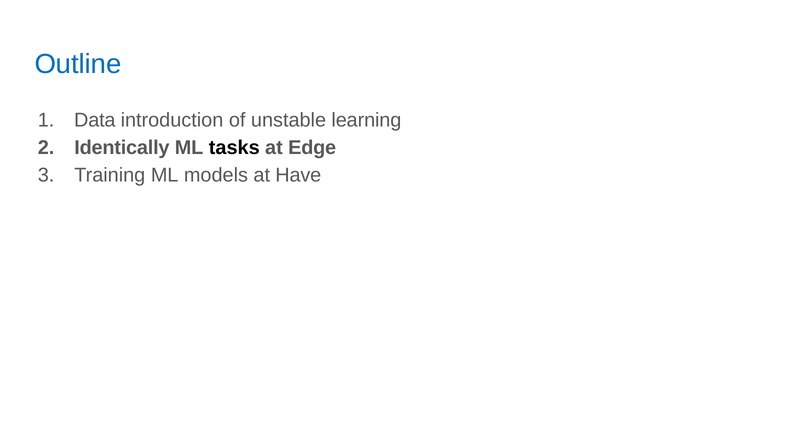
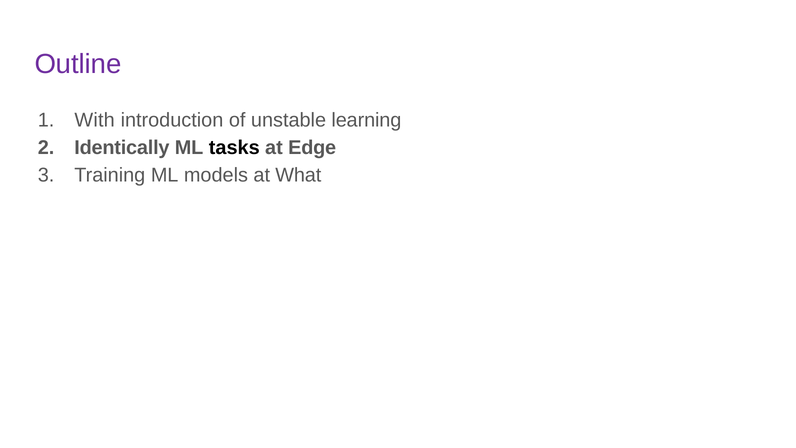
Outline colour: blue -> purple (78, 64)
Data: Data -> With (95, 120)
Have: Have -> What (298, 175)
